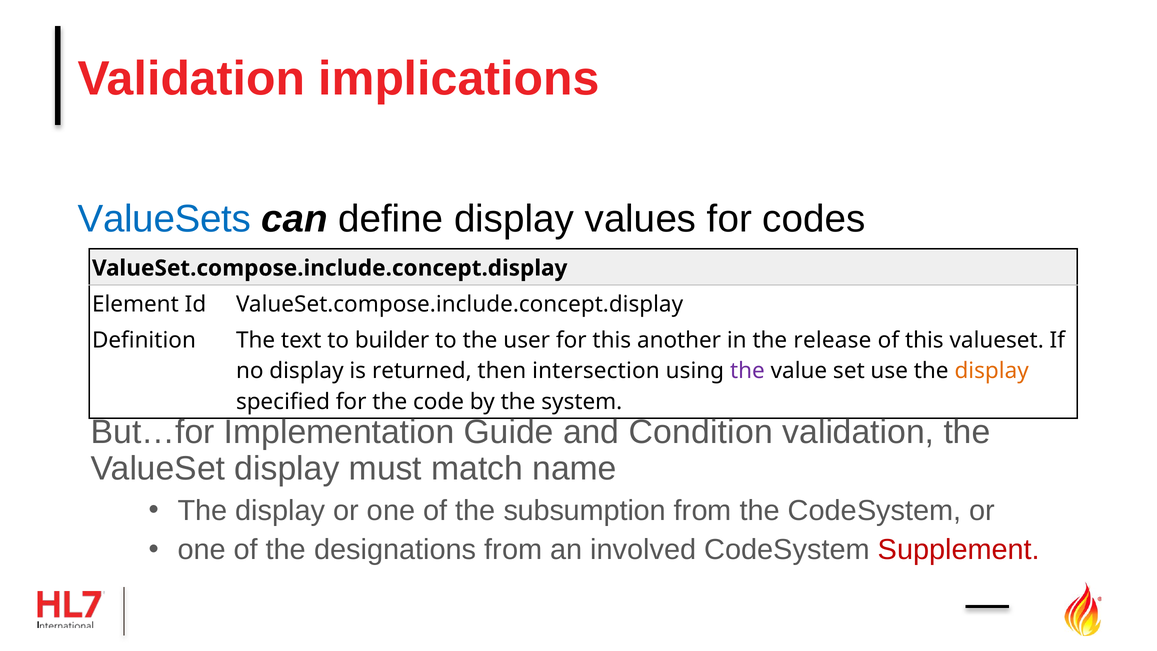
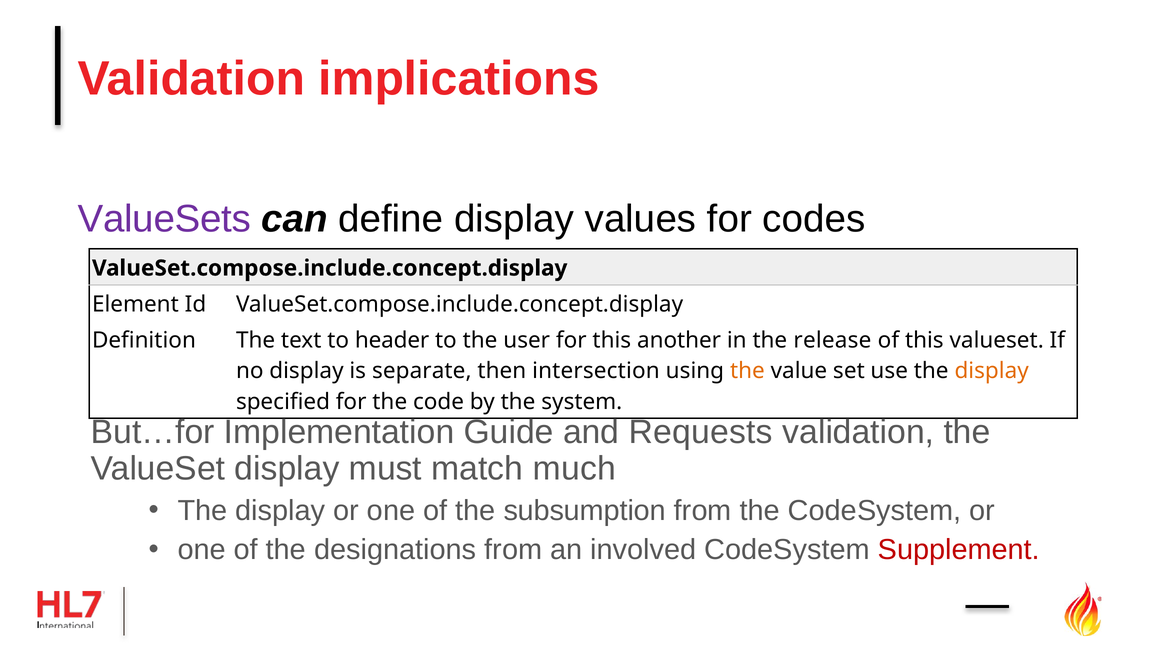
ValueSets colour: blue -> purple (164, 219)
builder: builder -> header (392, 340)
returned: returned -> separate (422, 371)
the colour: purple -> orange (747, 371)
Condition: Condition -> Requests (701, 432)
name: name -> much (574, 468)
